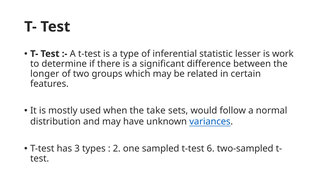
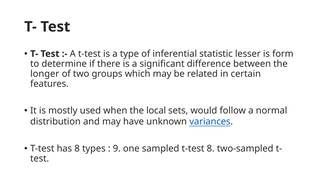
work: work -> form (283, 54)
take: take -> local (156, 110)
has 3: 3 -> 8 (77, 148)
2: 2 -> 9 (117, 148)
t-test 6: 6 -> 8 (211, 148)
